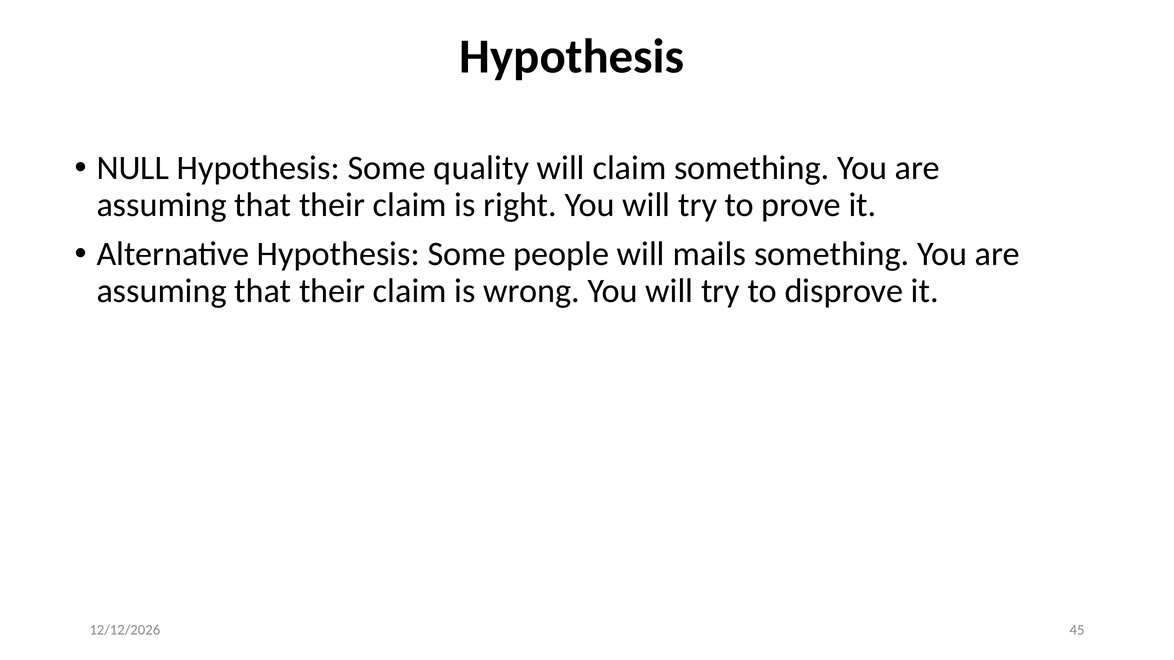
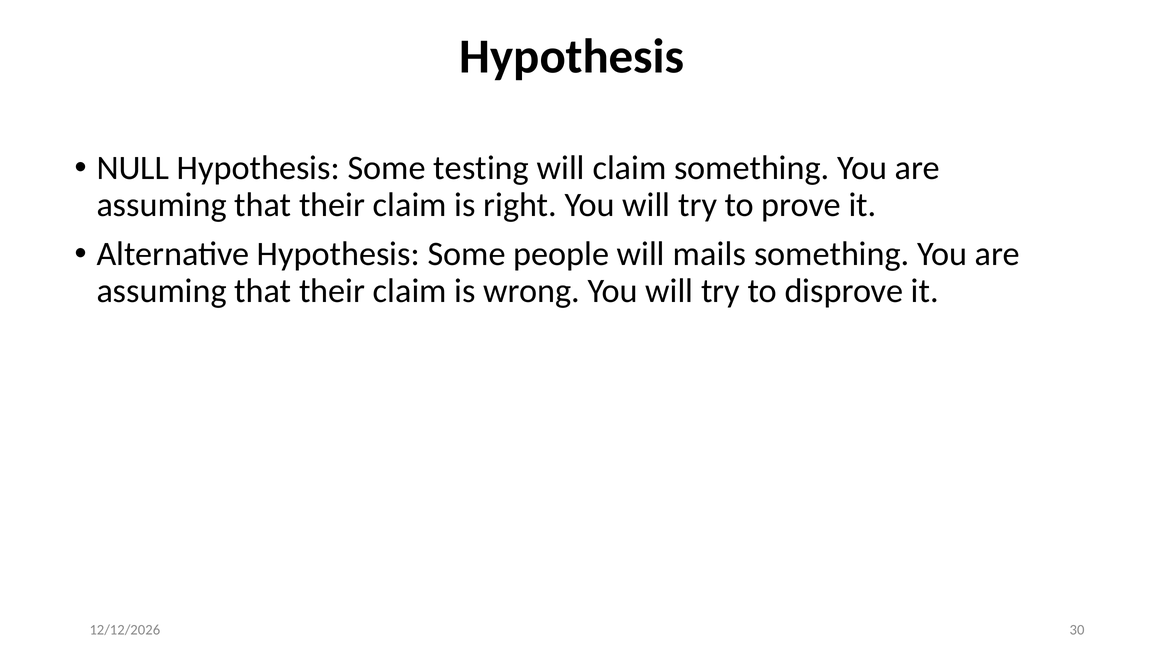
quality: quality -> testing (481, 168)
45: 45 -> 30 (1077, 631)
